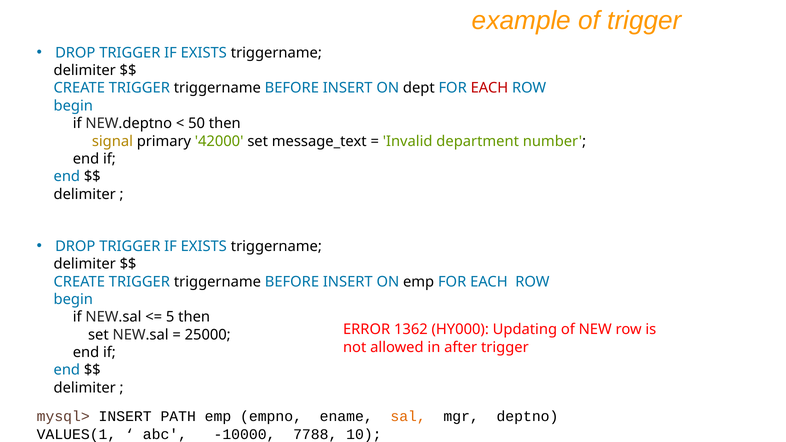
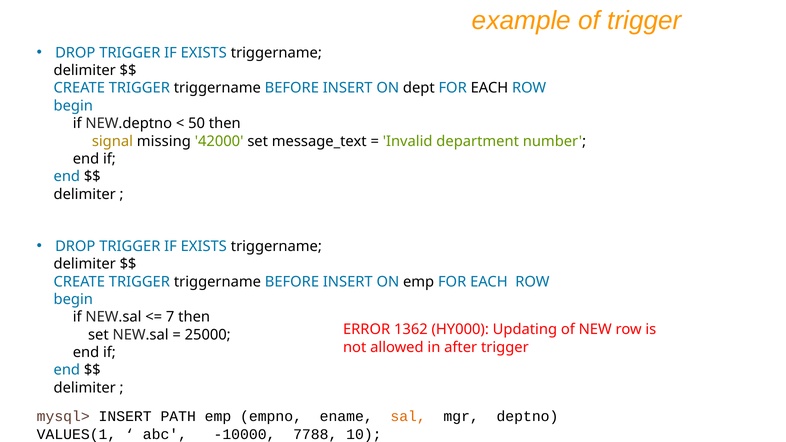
EACH colour: red -> black (489, 88)
primary: primary -> missing (164, 141)
5: 5 -> 7 (170, 317)
